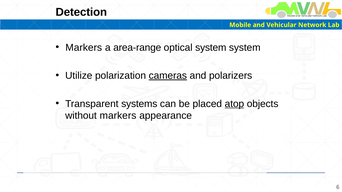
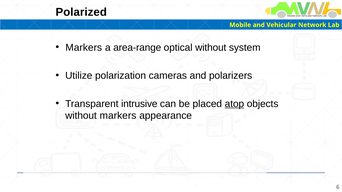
Detection: Detection -> Polarized (81, 12)
optical system: system -> without (211, 48)
cameras underline: present -> none (168, 76)
systems: systems -> intrusive (139, 104)
